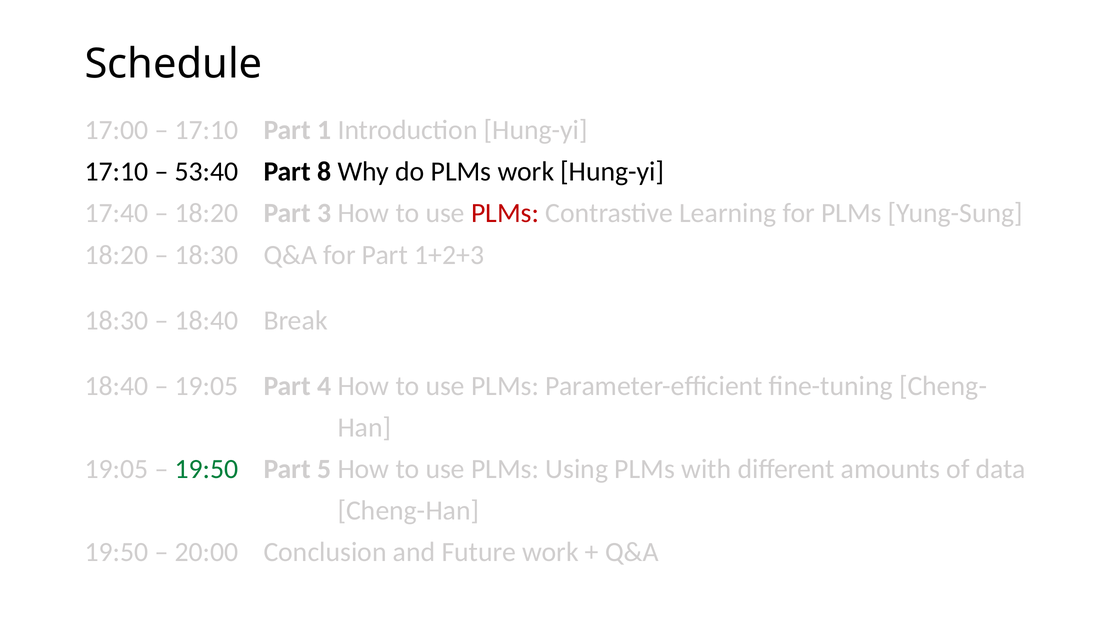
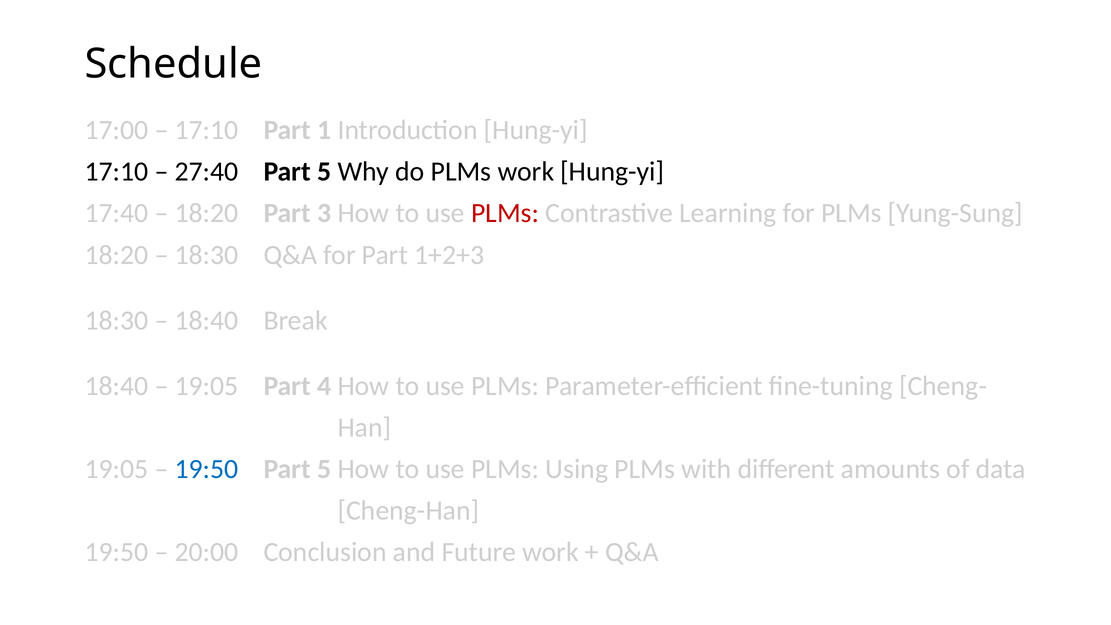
53:40: 53:40 -> 27:40 (207, 172)
8: 8 -> 5 (324, 172)
19:50 colour: green -> blue (207, 469)
